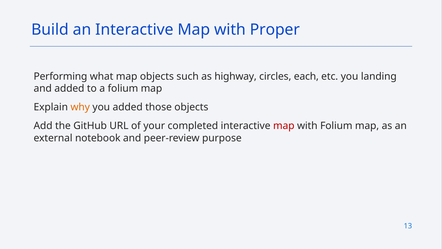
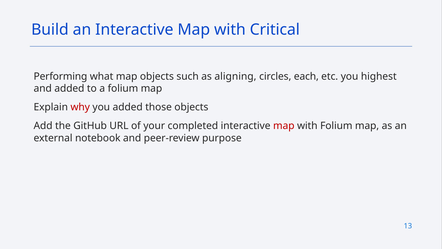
Proper: Proper -> Critical (275, 30)
highway: highway -> aligning (235, 76)
landing: landing -> highest (379, 76)
why colour: orange -> red (80, 107)
